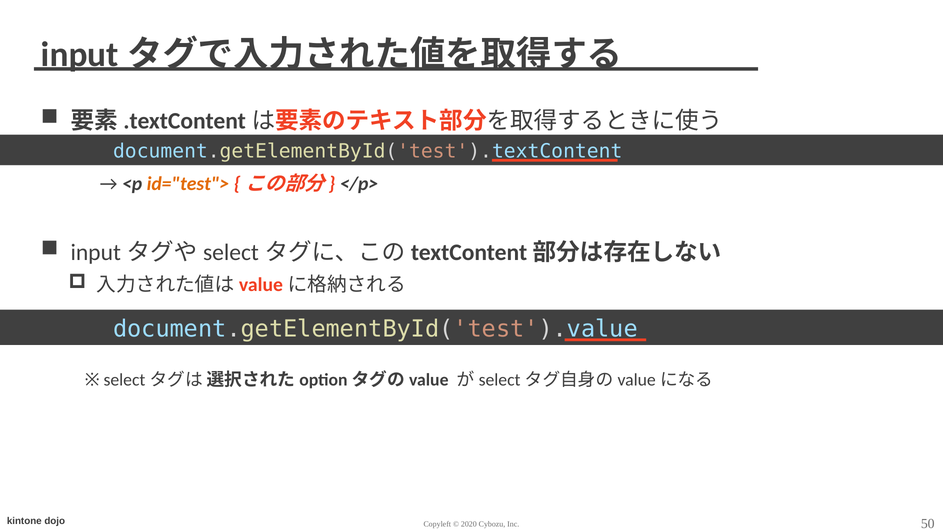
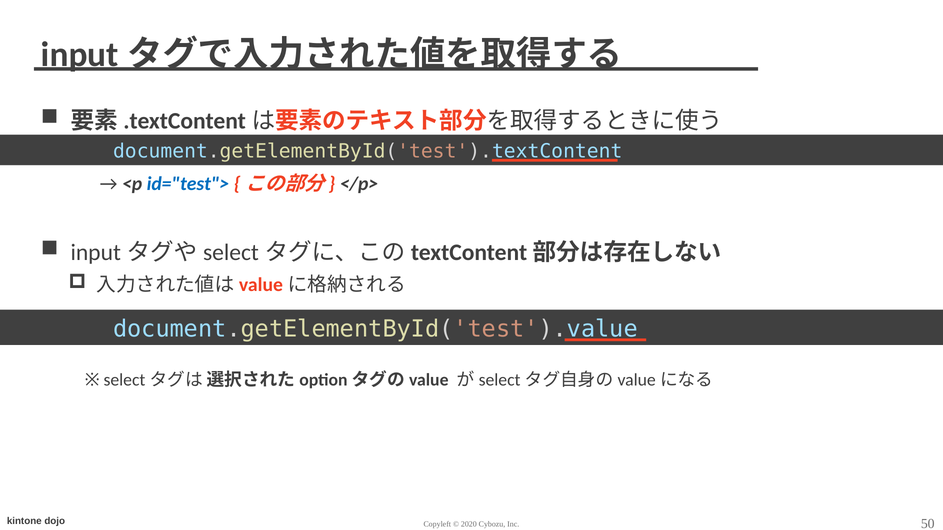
id="test"> colour: orange -> blue (188, 184)
